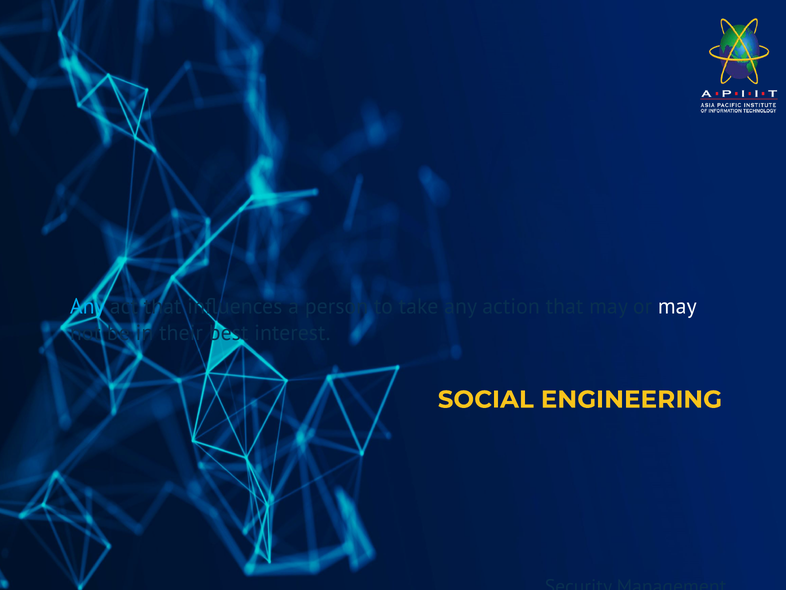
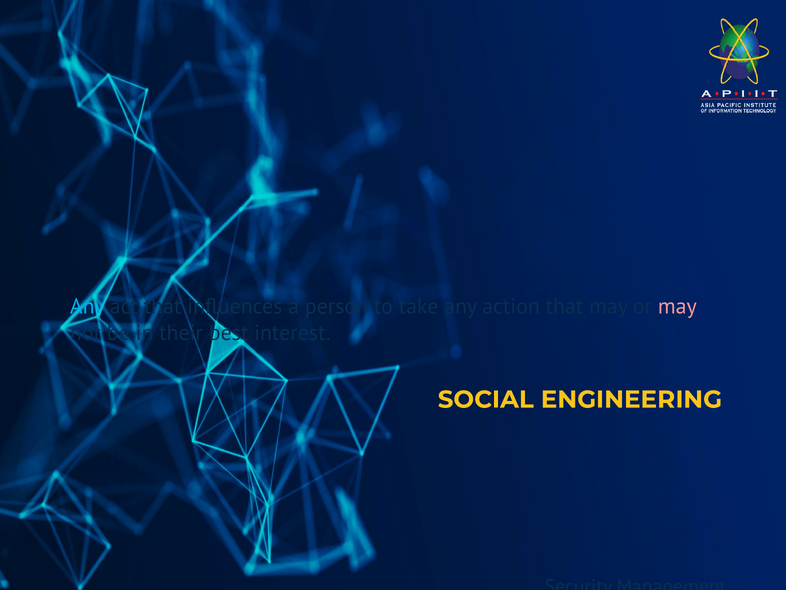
may colour: white -> pink (677, 306)
